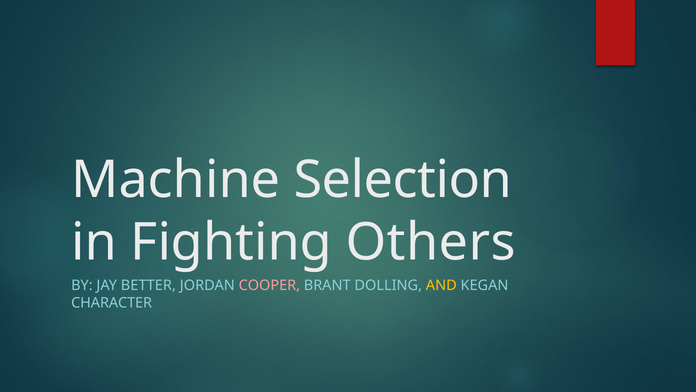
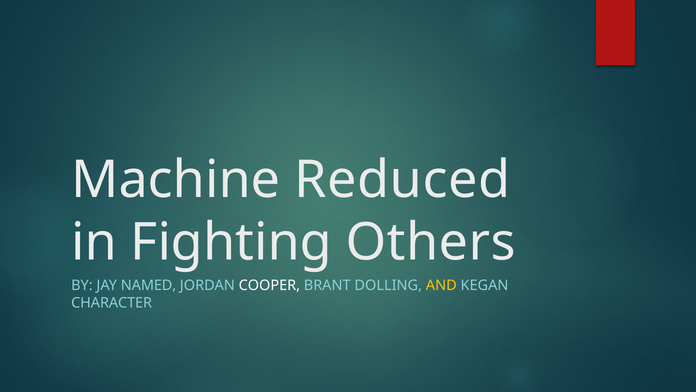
Selection: Selection -> Reduced (402, 180)
BETTER: BETTER -> NAMED (149, 285)
COOPER colour: pink -> white (269, 285)
